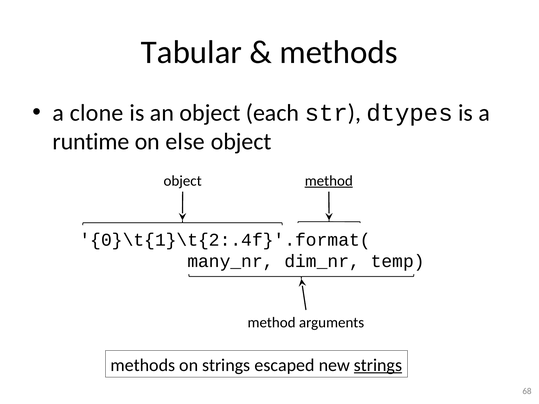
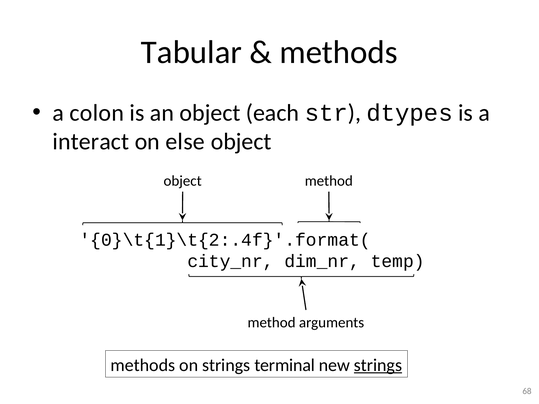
clone: clone -> colon (97, 113)
runtime: runtime -> interact (91, 142)
method underline: present -> none (329, 181)
many_nr: many_nr -> city_nr (231, 262)
escaped: escaped -> terminal (285, 365)
